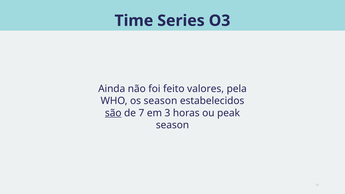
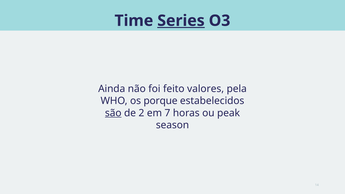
Series underline: none -> present (181, 21)
os season: season -> porque (161, 101)
7: 7 -> 2 (141, 113)
3: 3 -> 7 (167, 113)
